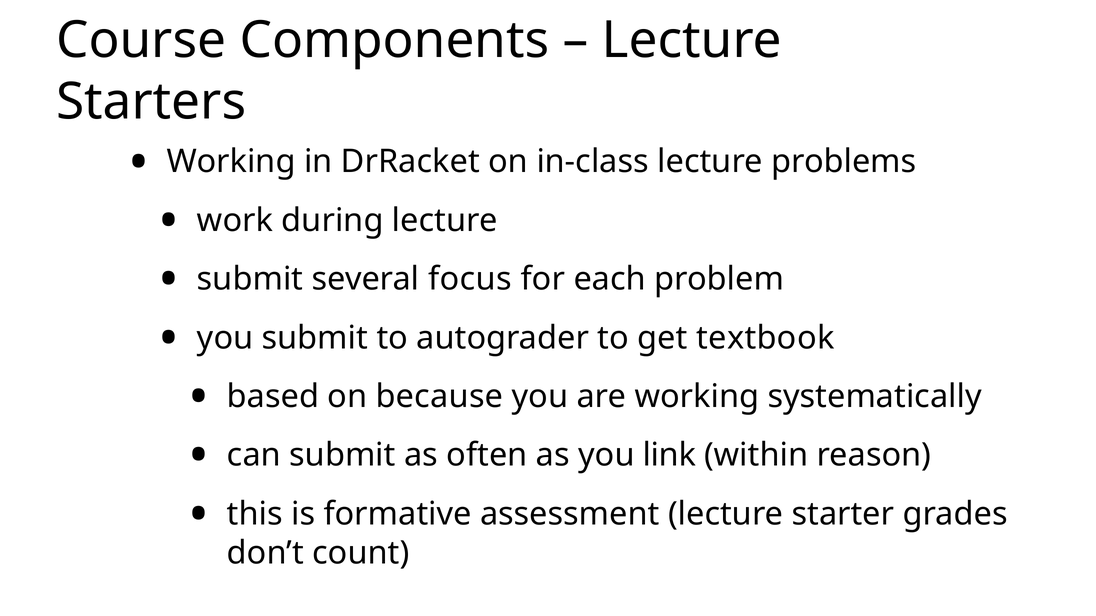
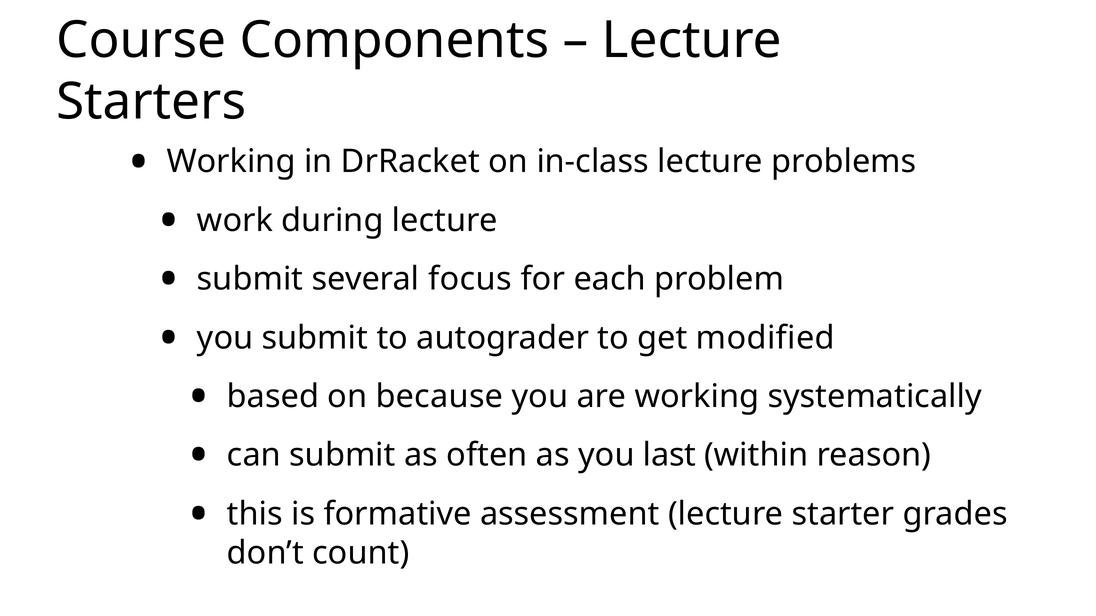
textbook: textbook -> modified (765, 338)
link: link -> last (670, 456)
